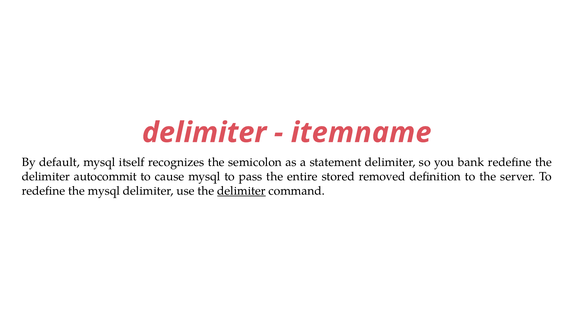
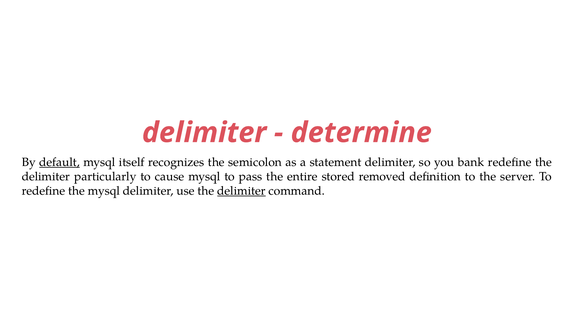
itemname: itemname -> determine (361, 133)
default underline: none -> present (59, 162)
autocommit: autocommit -> particularly (105, 176)
